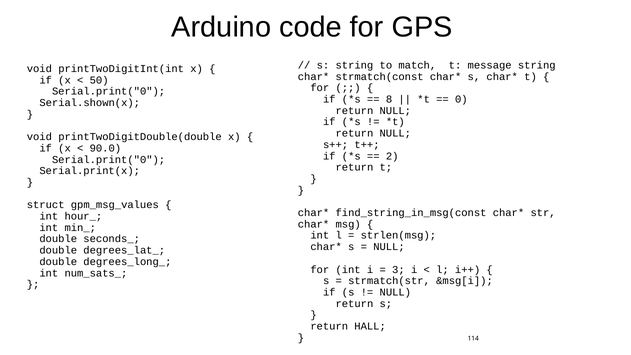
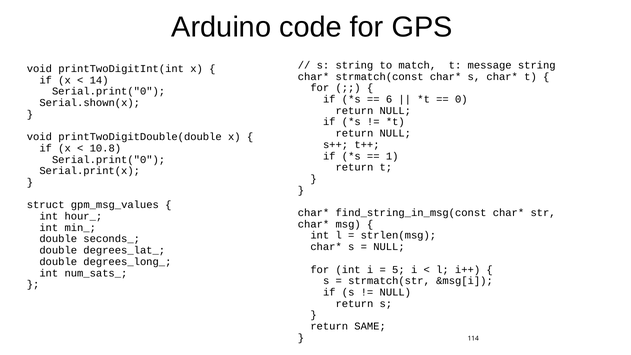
50: 50 -> 14 (99, 80)
8: 8 -> 6 (389, 99)
90.0: 90.0 -> 10.8 (105, 148)
2: 2 -> 1 (392, 156)
3: 3 -> 5 (398, 270)
HALL: HALL -> SAME (370, 326)
